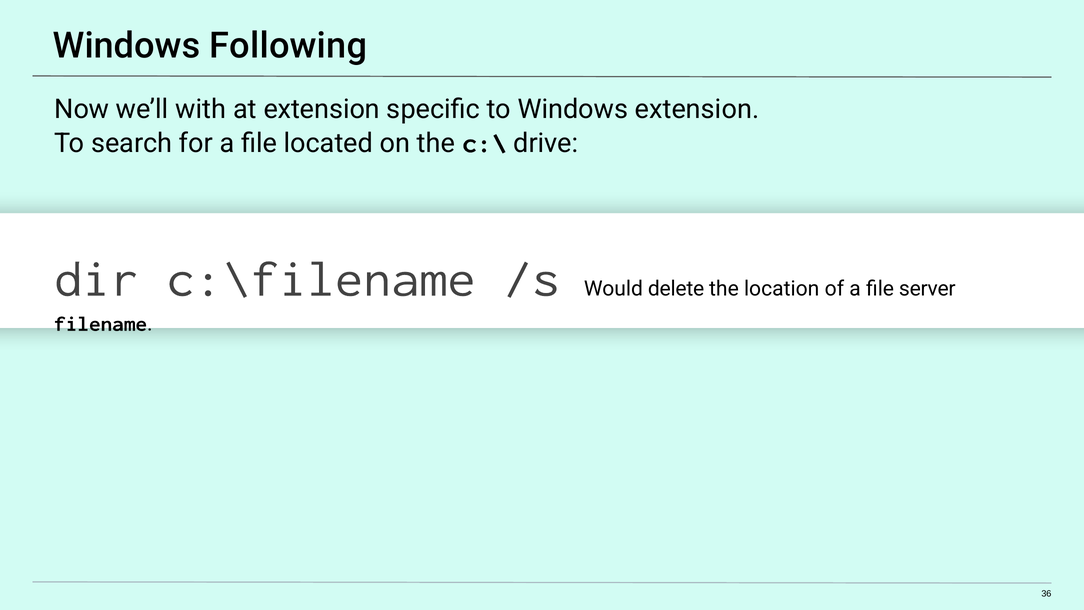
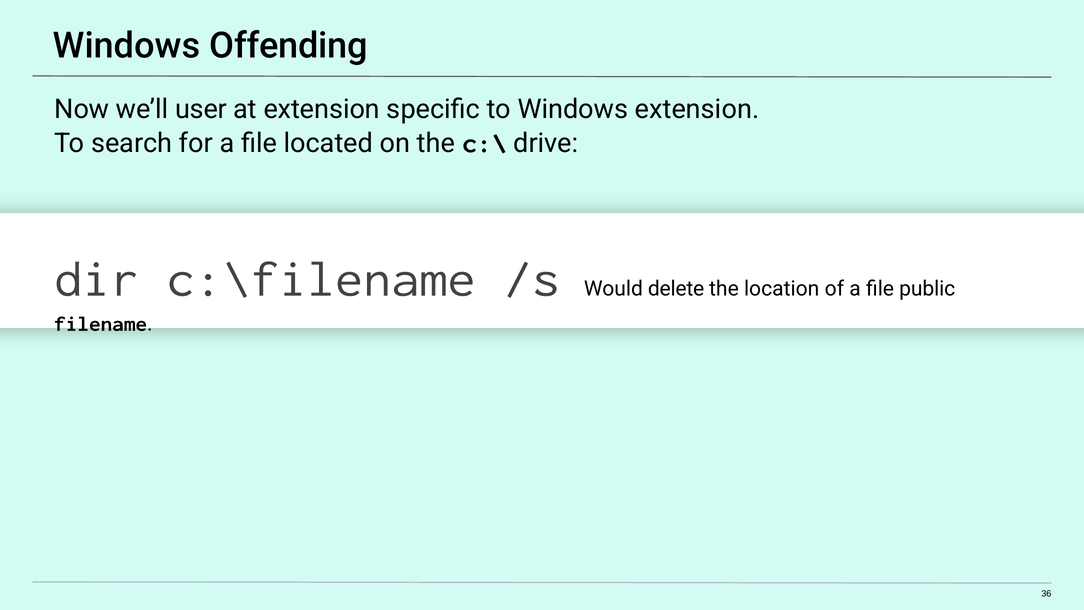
Following: Following -> Offending (288, 46)
with: with -> user (201, 109)
server: server -> public (927, 289)
